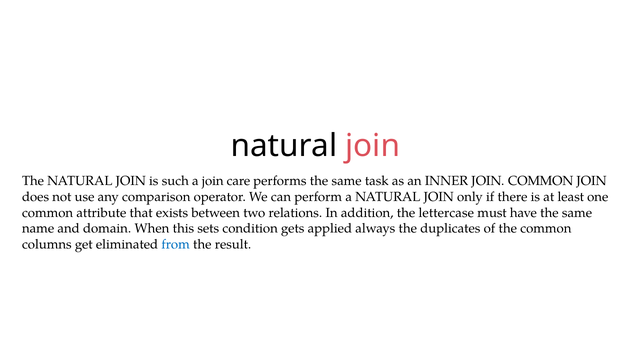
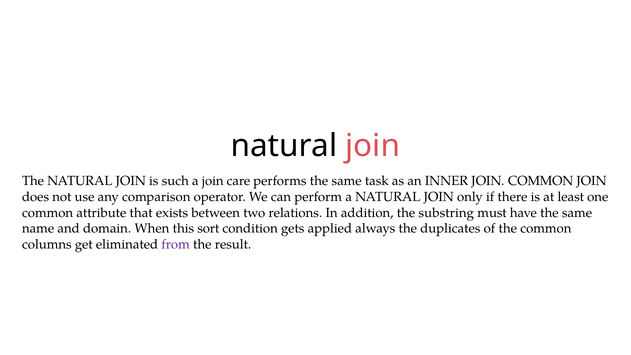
lettercase: lettercase -> substring (446, 213)
sets: sets -> sort (208, 228)
from colour: blue -> purple (176, 244)
